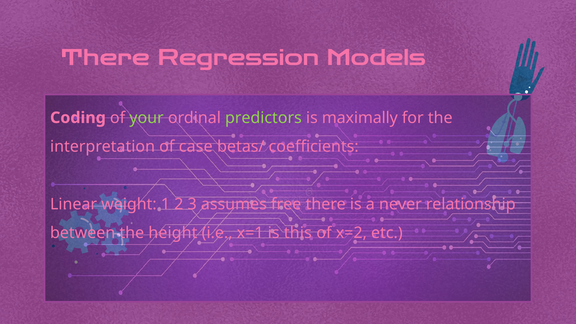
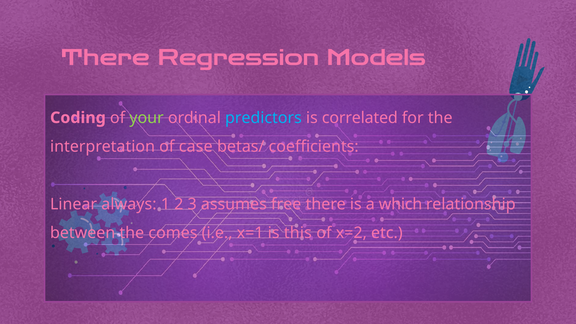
predictors colour: light green -> light blue (263, 118)
maximally: maximally -> correlated (360, 118)
weight: weight -> always (129, 204)
never: never -> which (401, 204)
height: height -> comes (173, 233)
